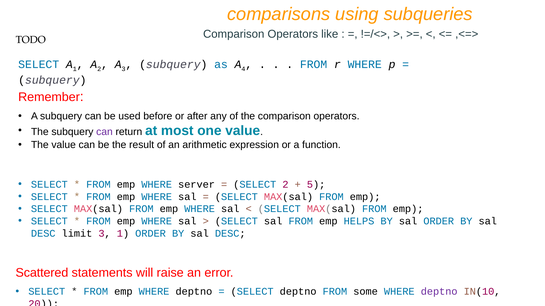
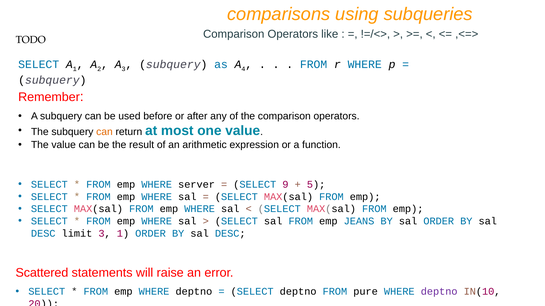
can colour: purple -> orange (104, 132)
SELECT 2: 2 -> 9 (285, 185)
HELPS: HELPS -> JEANS (359, 222)
some: some -> pure (366, 292)
